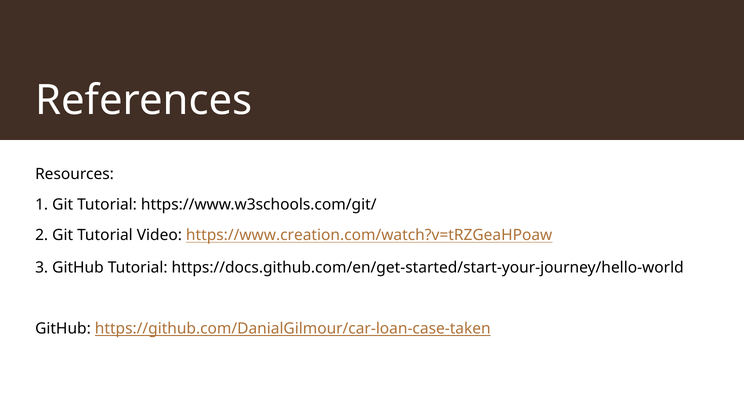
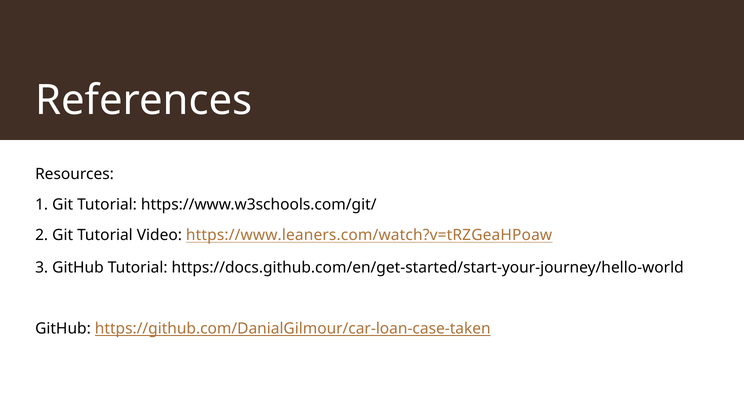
https://www.creation.com/watch?v=tRZGeaHPoaw: https://www.creation.com/watch?v=tRZGeaHPoaw -> https://www.leaners.com/watch?v=tRZGeaHPoaw (369, 235)
